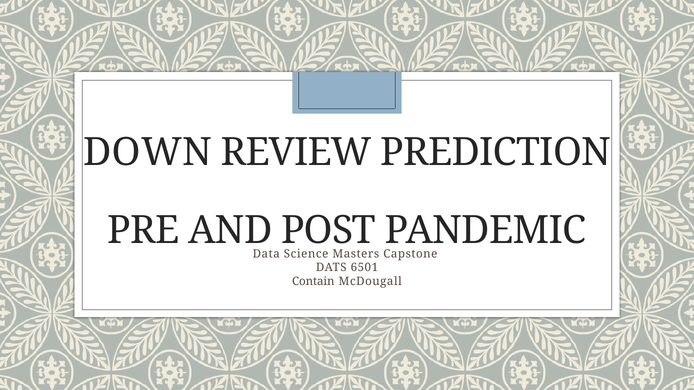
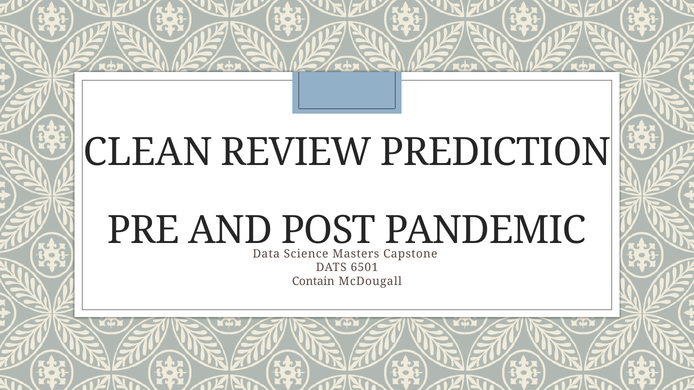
DOWN: DOWN -> CLEAN (148, 153)
